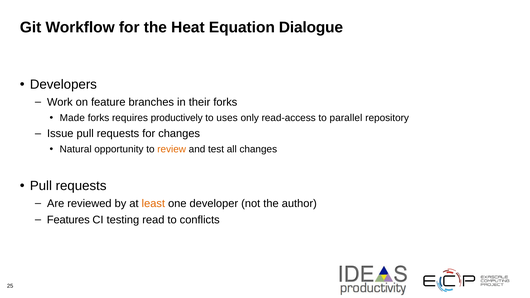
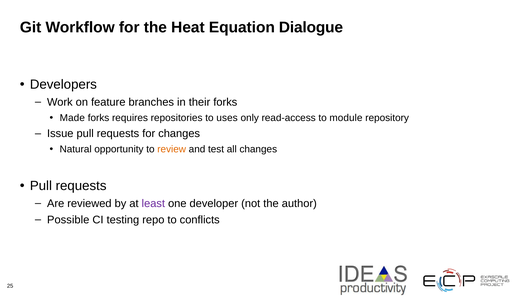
productively: productively -> repositories (177, 118)
parallel: parallel -> module (346, 118)
least colour: orange -> purple (153, 204)
Features: Features -> Possible (68, 220)
read: read -> repo (153, 220)
